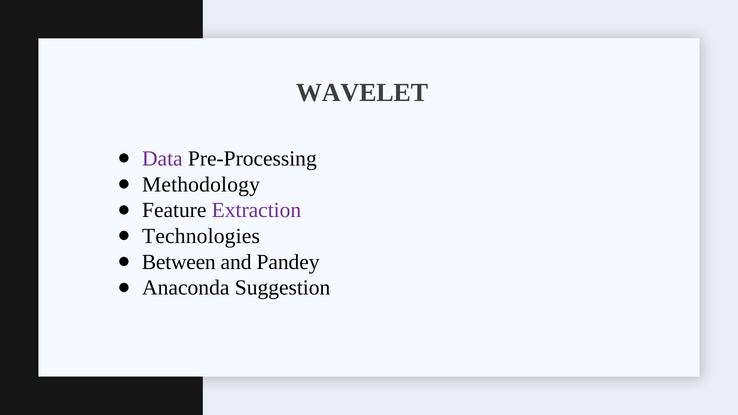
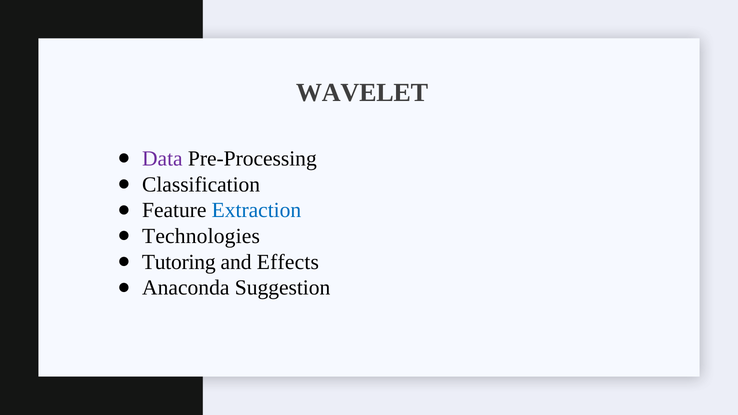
Methodology: Methodology -> Classification (201, 185)
Extraction colour: purple -> blue (256, 210)
Between: Between -> Tutoring (179, 262)
Pandey: Pandey -> Effects (288, 262)
